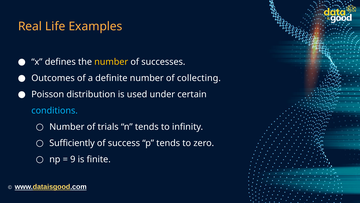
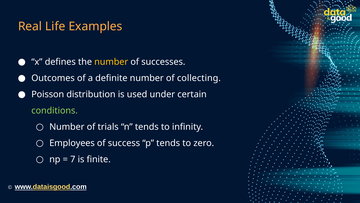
conditions colour: light blue -> light green (55, 110)
Sufficiently: Sufficiently -> Employees (72, 143)
9: 9 -> 7 (73, 159)
